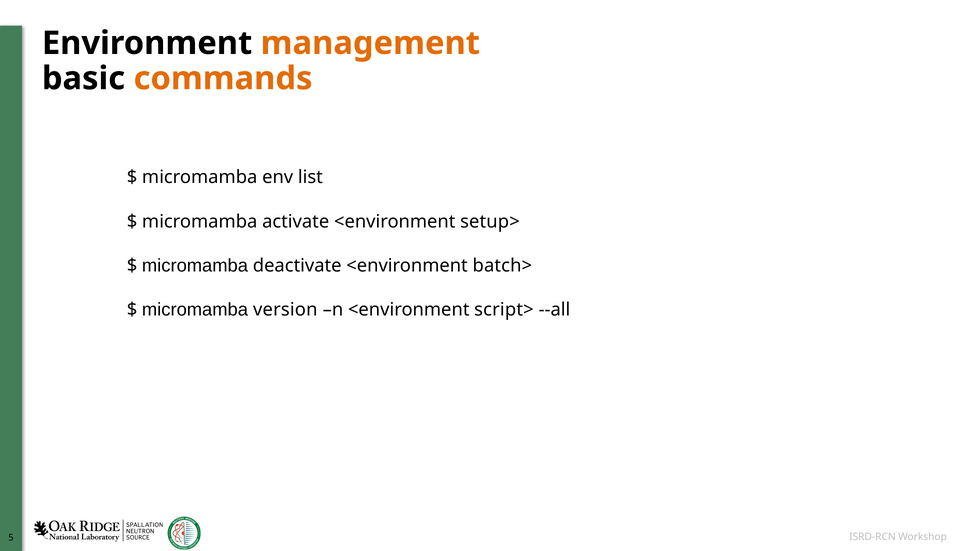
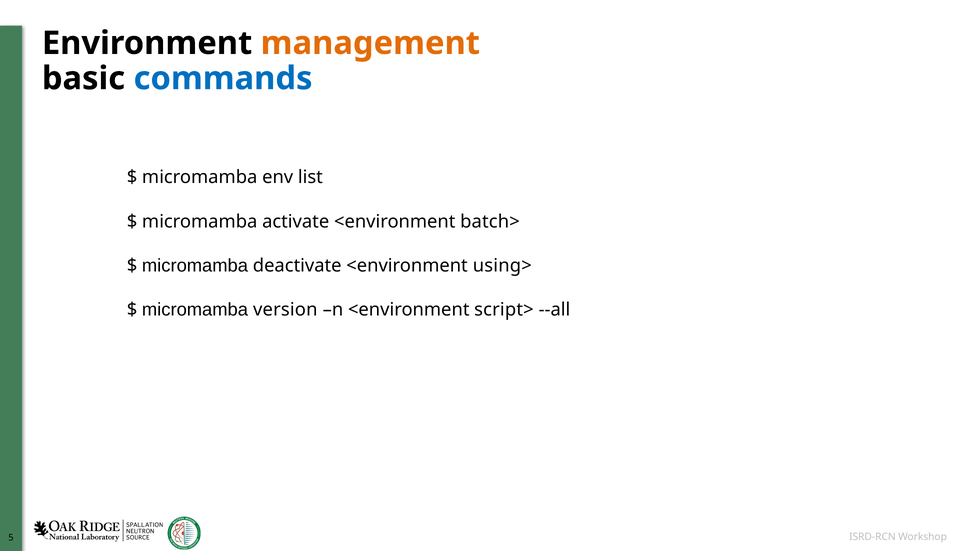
commands colour: orange -> blue (223, 78)
setup>: setup> -> batch> (490, 222)
batch>: batch> -> using> (502, 266)
